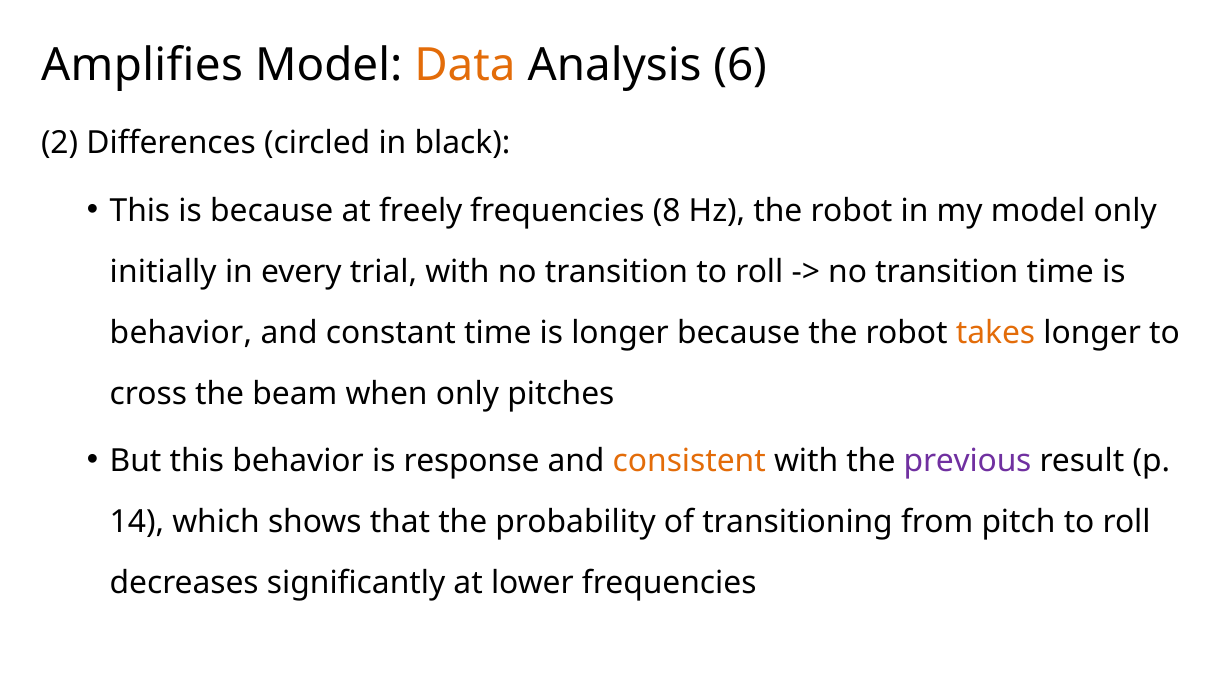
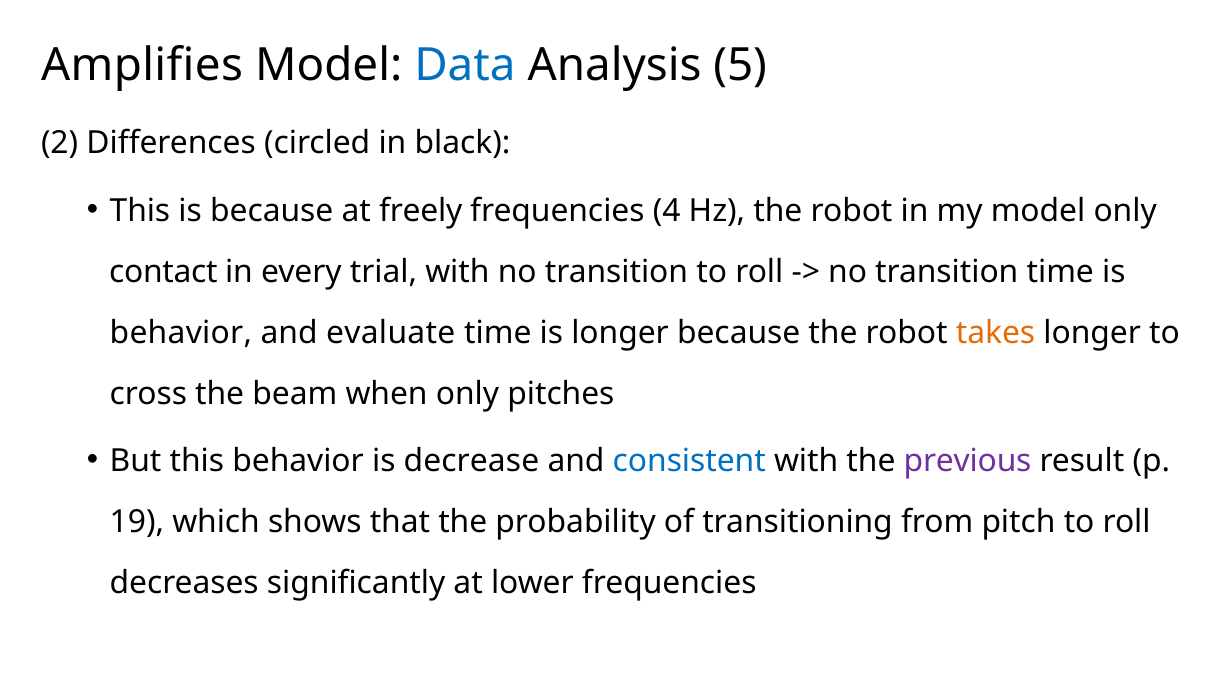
Data colour: orange -> blue (465, 66)
6: 6 -> 5 (740, 66)
8: 8 -> 4 (667, 210)
initially: initially -> contact (163, 271)
constant: constant -> evaluate (391, 332)
response: response -> decrease (471, 461)
consistent colour: orange -> blue (689, 461)
14: 14 -> 19 (137, 522)
